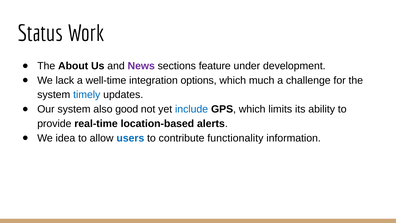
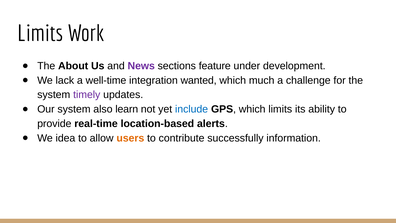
Status: Status -> Limits (40, 33)
options: options -> wanted (199, 80)
timely colour: blue -> purple (87, 95)
good: good -> learn (127, 109)
users colour: blue -> orange (130, 138)
functionality: functionality -> successfully (235, 138)
